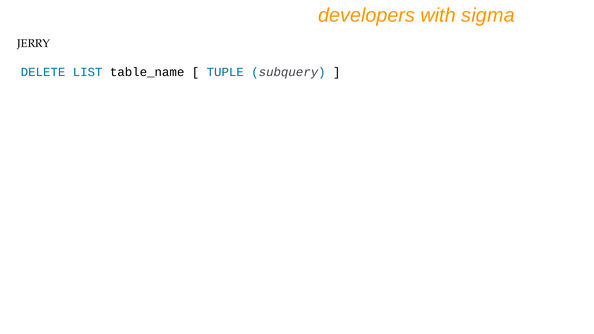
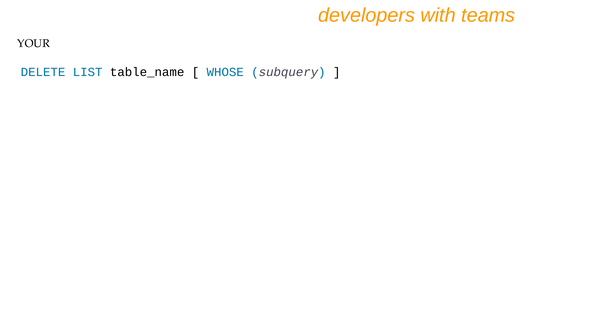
sigma: sigma -> teams (488, 15)
JERRY: JERRY -> YOUR (34, 43)
TUPLE: TUPLE -> WHOSE (225, 72)
